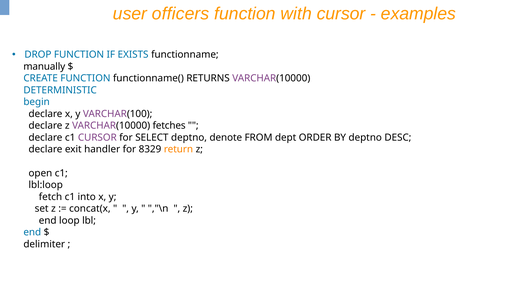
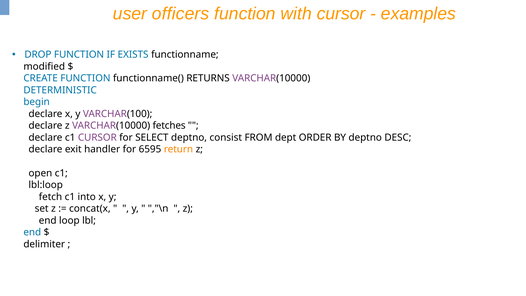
manually: manually -> modified (44, 66)
denote: denote -> consist (226, 138)
8329: 8329 -> 6595 (150, 149)
